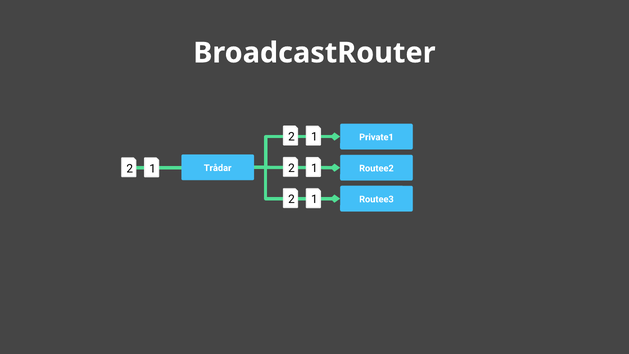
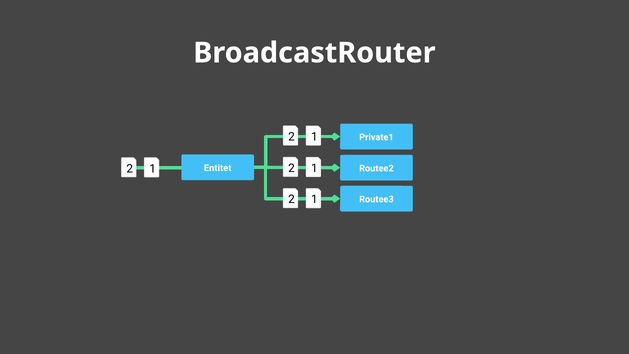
Trådar: Trådar -> Entitet (218, 168)
